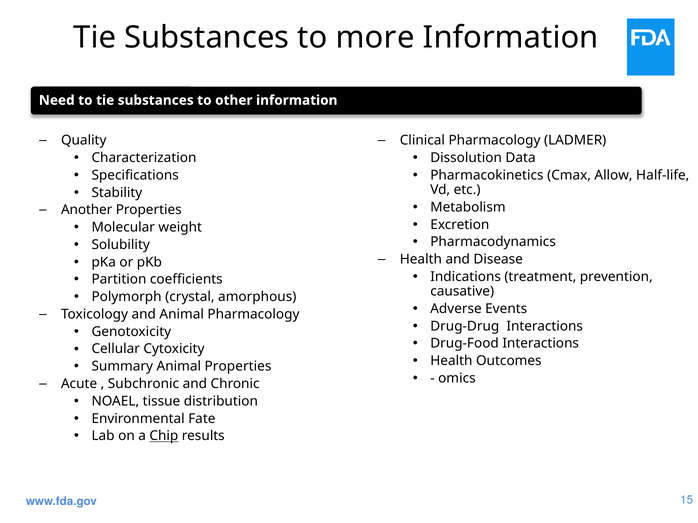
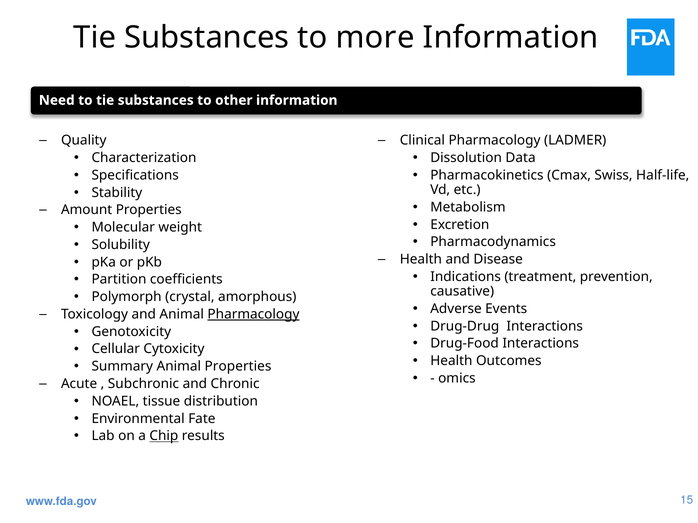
Allow: Allow -> Swiss (614, 175)
Another: Another -> Amount (87, 210)
Pharmacology underline: none -> present (254, 315)
